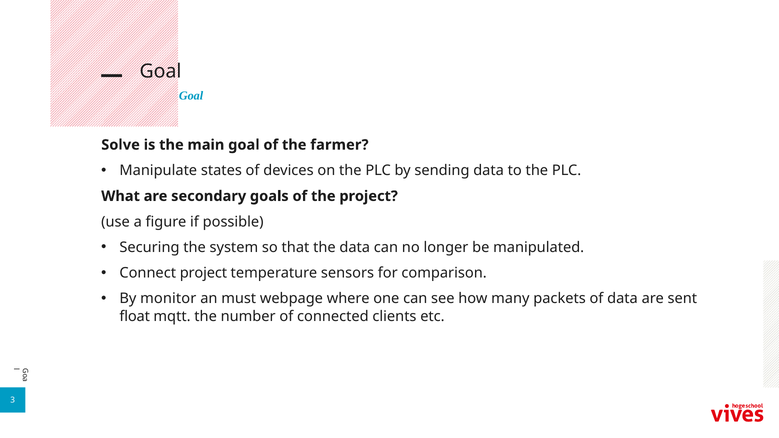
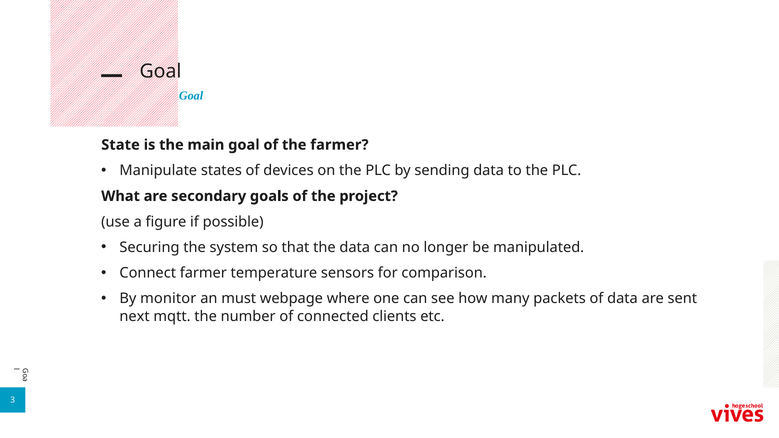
Solve: Solve -> State (121, 145)
Connect project: project -> farmer (203, 273)
float: float -> next (135, 316)
